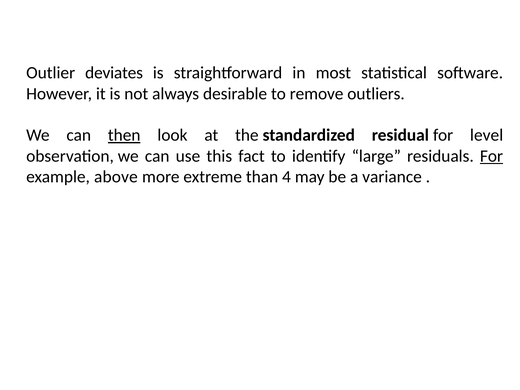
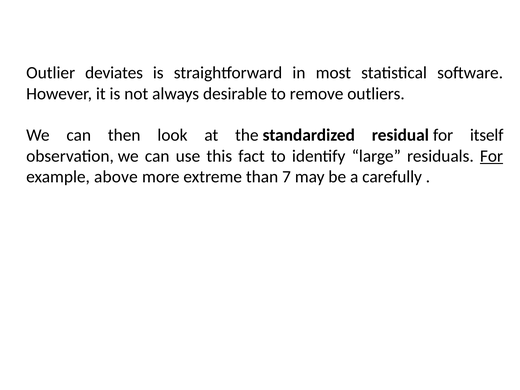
then underline: present -> none (124, 135)
level: level -> itself (487, 135)
4: 4 -> 7 (286, 177)
variance: variance -> carefully (392, 177)
